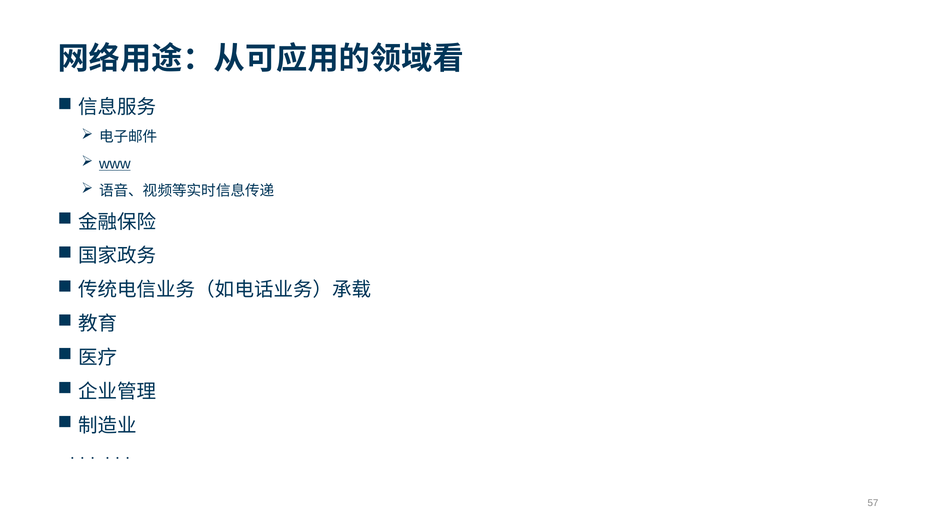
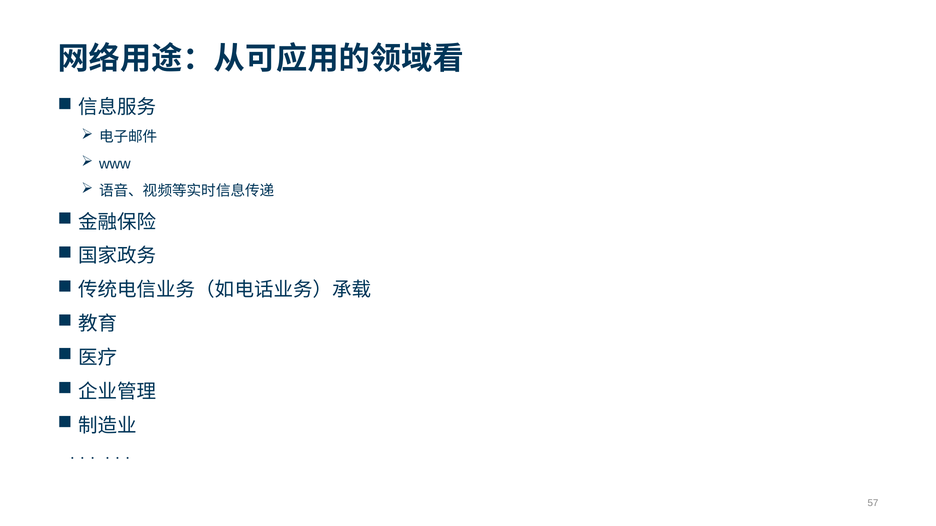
www underline: present -> none (115, 164)
